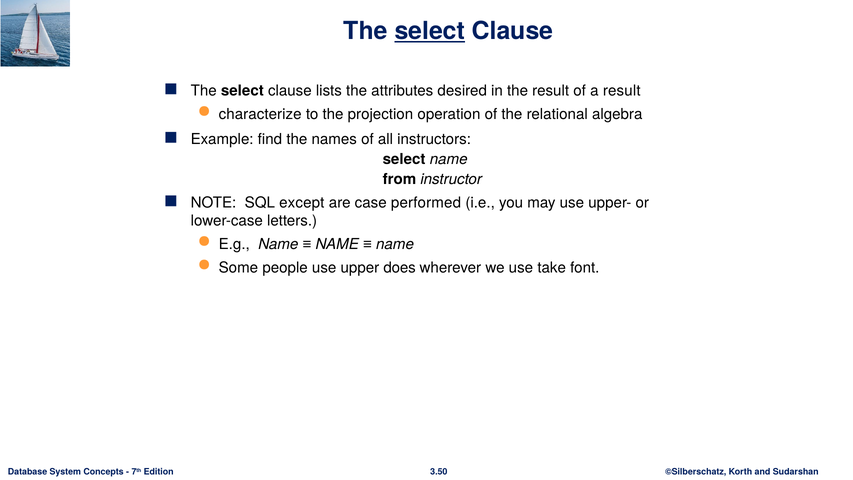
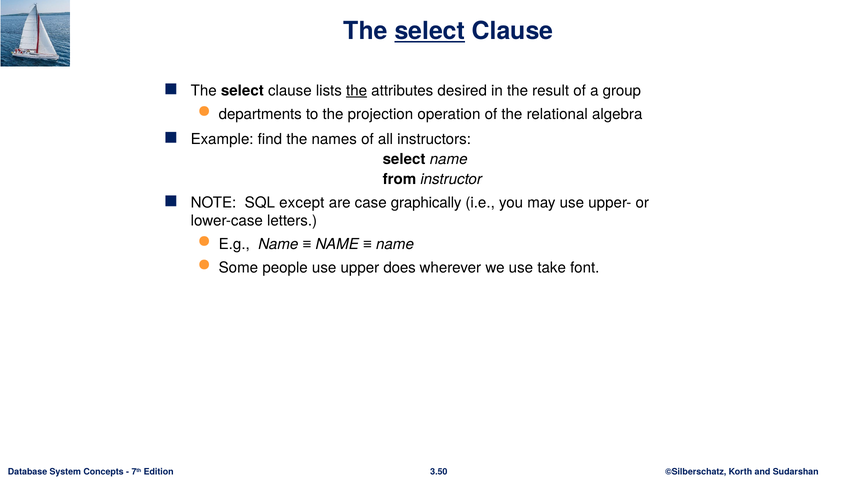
the underline: none -> present (357, 91)
a result: result -> group (622, 91)
characterize: characterize -> departments (260, 114)
performed: performed -> graphically (426, 203)
